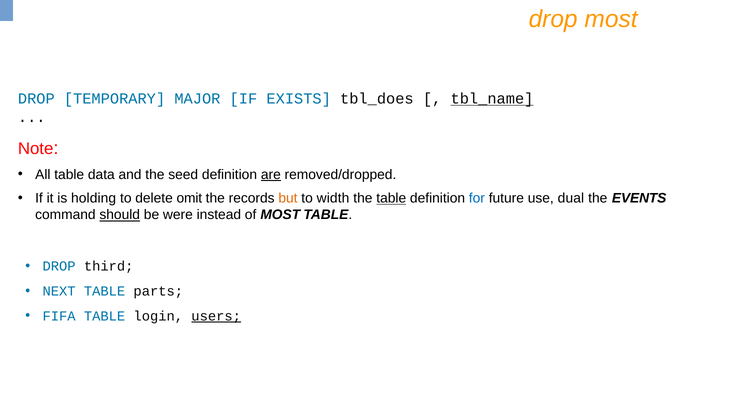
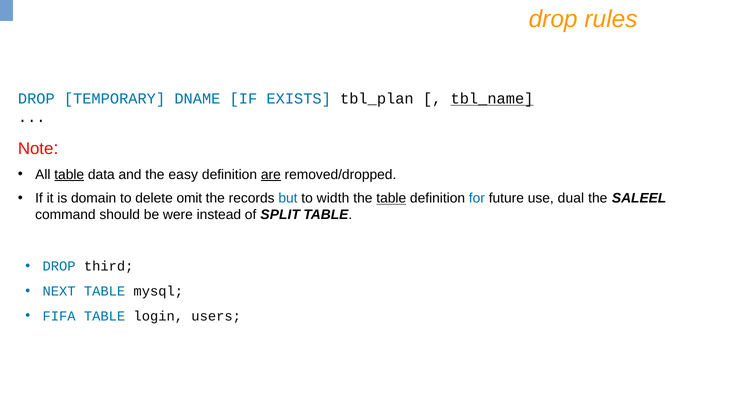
drop most: most -> rules (611, 19)
MAJOR: MAJOR -> DNAME (197, 99)
tbl_does: tbl_does -> tbl_plan (377, 99)
table underline: none -> present (69, 174)
seed: seed -> easy (183, 174)
holding: holding -> domain (94, 198)
but colour: orange -> blue (288, 198)
EVENTS: EVENTS -> SALEEL (639, 198)
should underline: present -> none (120, 215)
of MOST: MOST -> SPLIT (280, 215)
parts: parts -> mysql (158, 291)
users underline: present -> none (216, 316)
